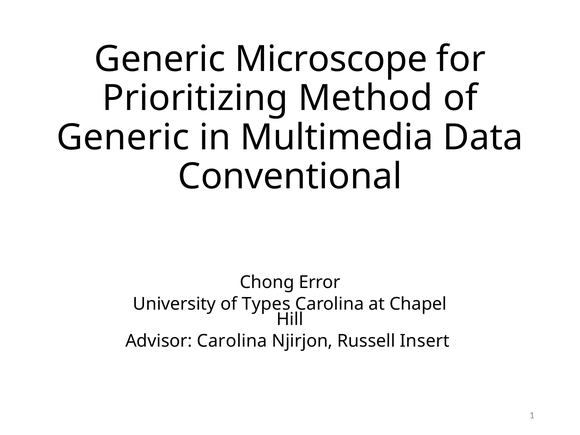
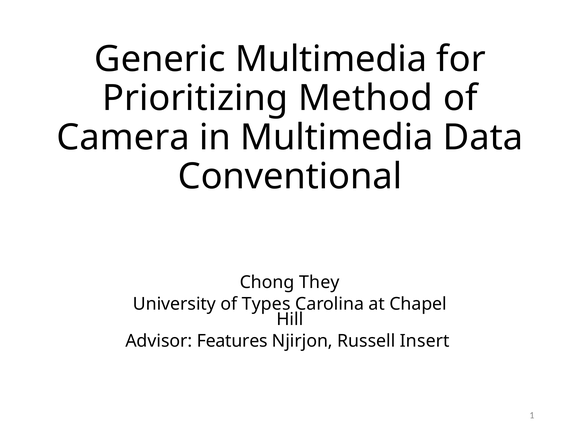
Generic Microscope: Microscope -> Multimedia (331, 59)
Generic: Generic -> Camera (123, 137)
Error: Error -> They (319, 282)
Advisor Carolina: Carolina -> Features (232, 341)
